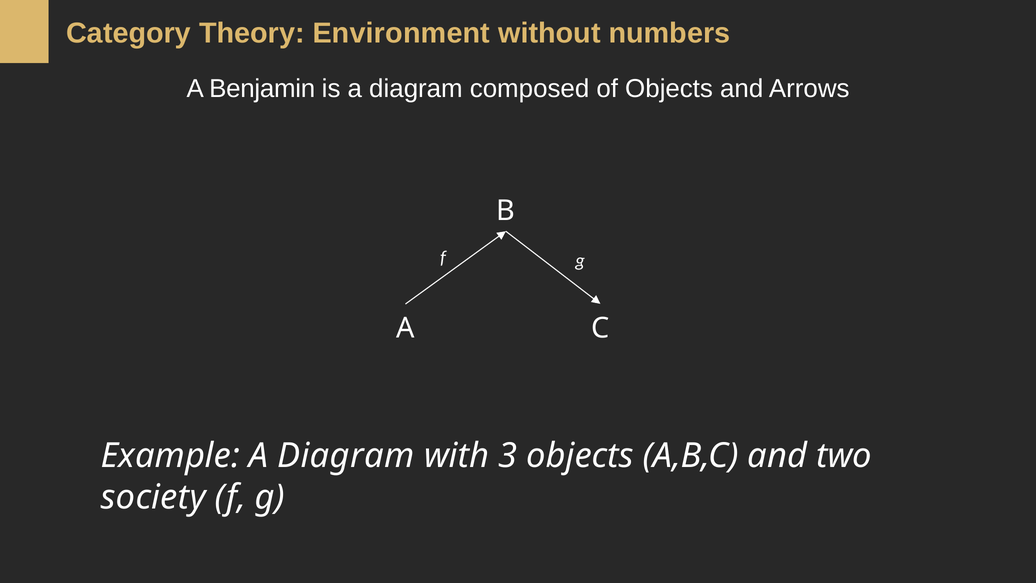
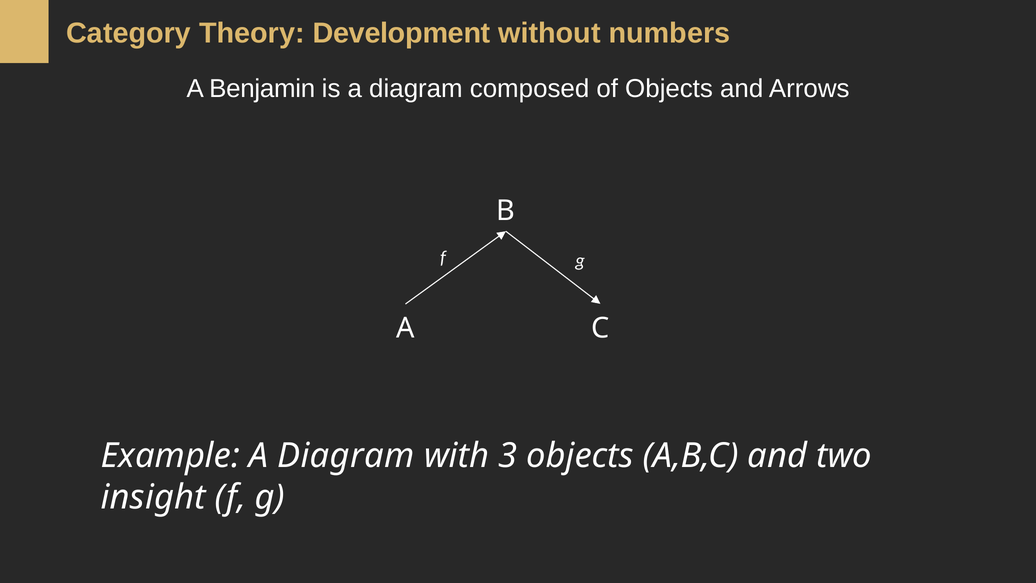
Environment: Environment -> Development (402, 33)
society: society -> insight (153, 497)
